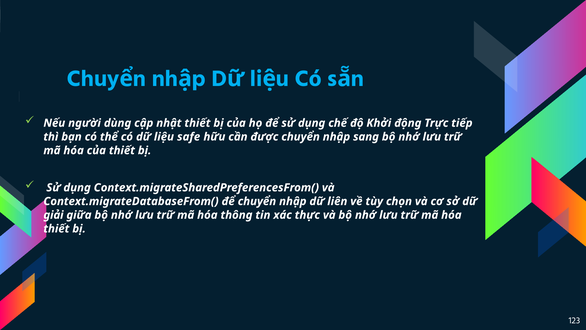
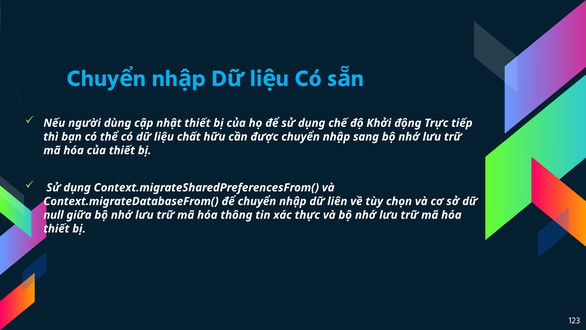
safe: safe -> chất (189, 137)
giải: giải -> null (53, 215)
